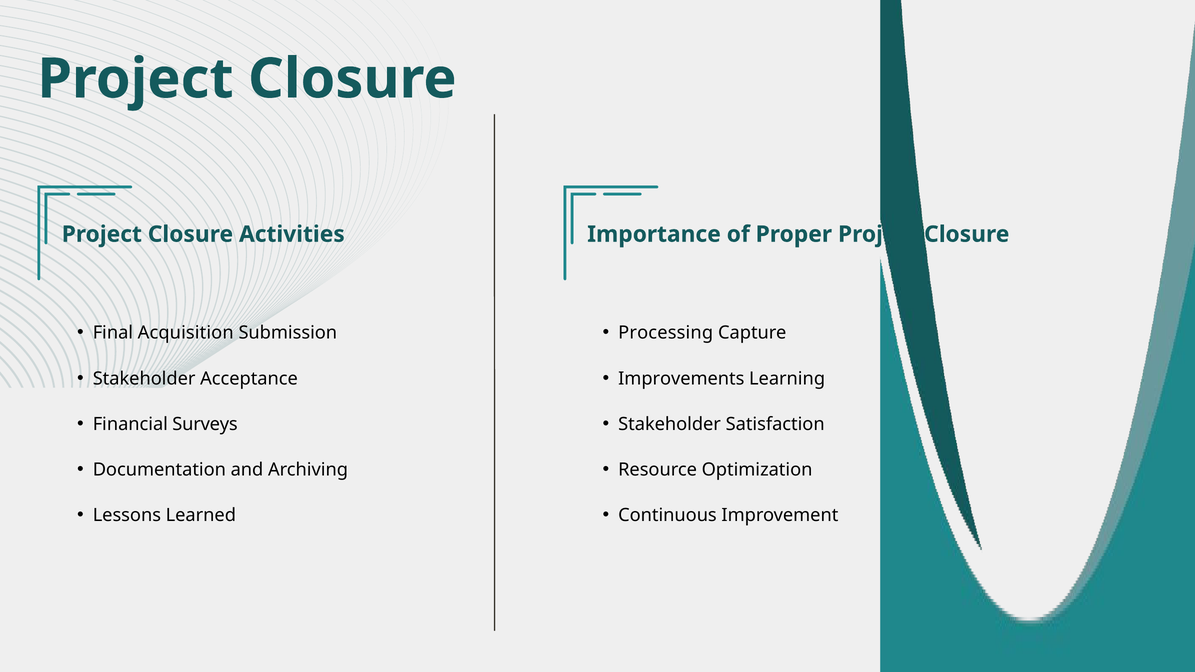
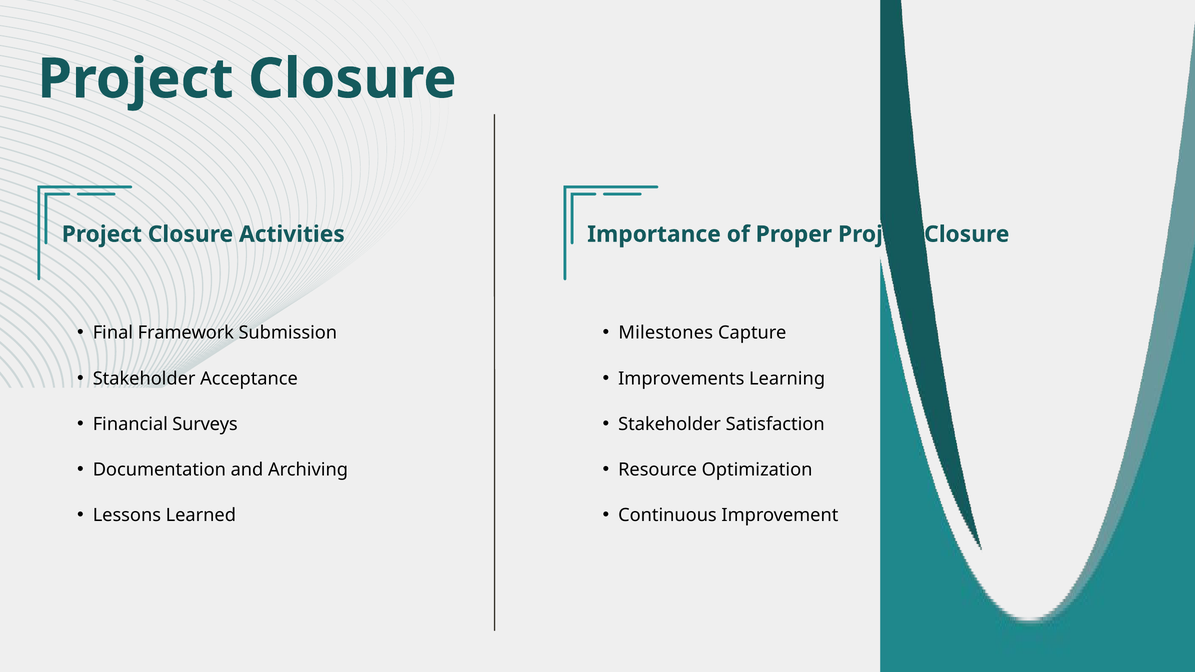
Acquisition: Acquisition -> Framework (186, 333)
Processing: Processing -> Milestones (666, 333)
